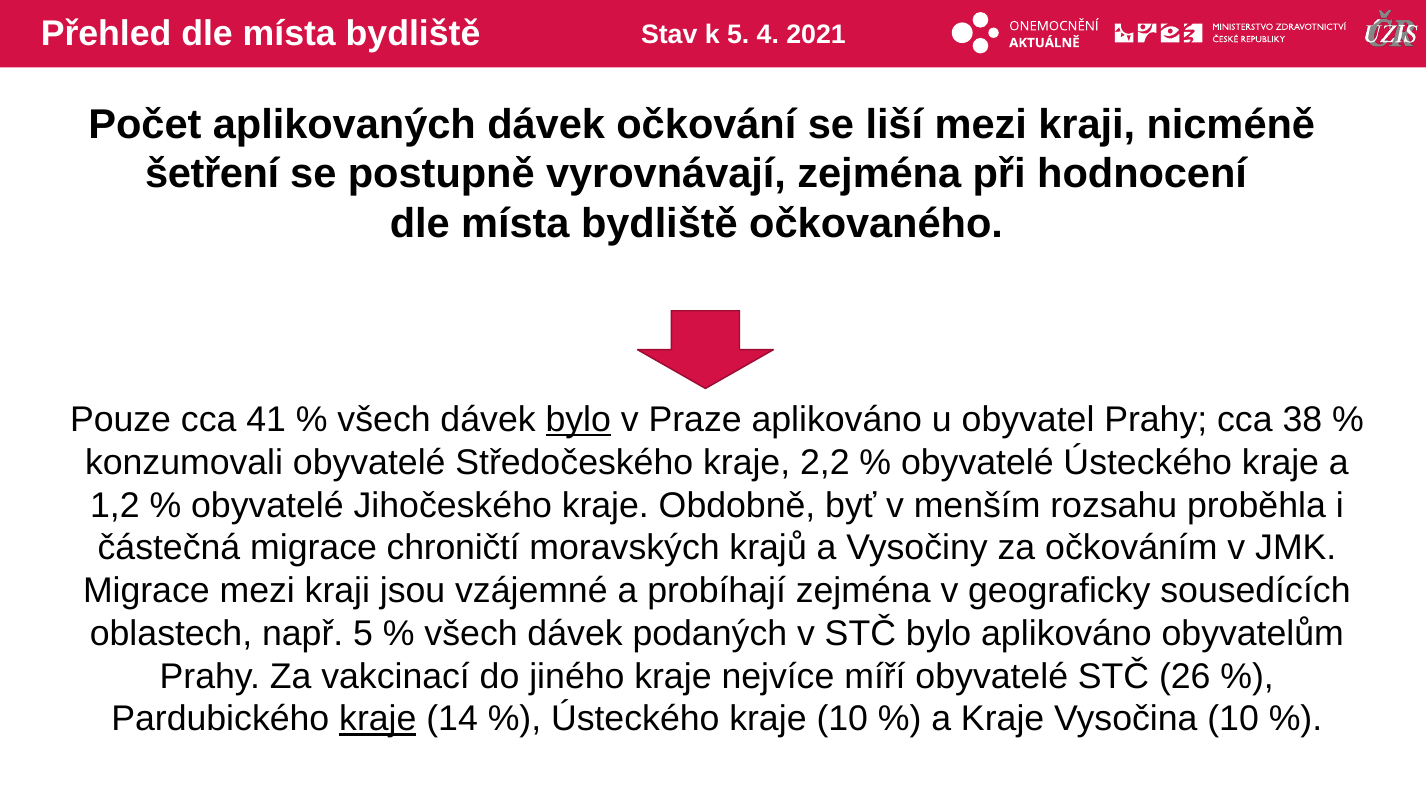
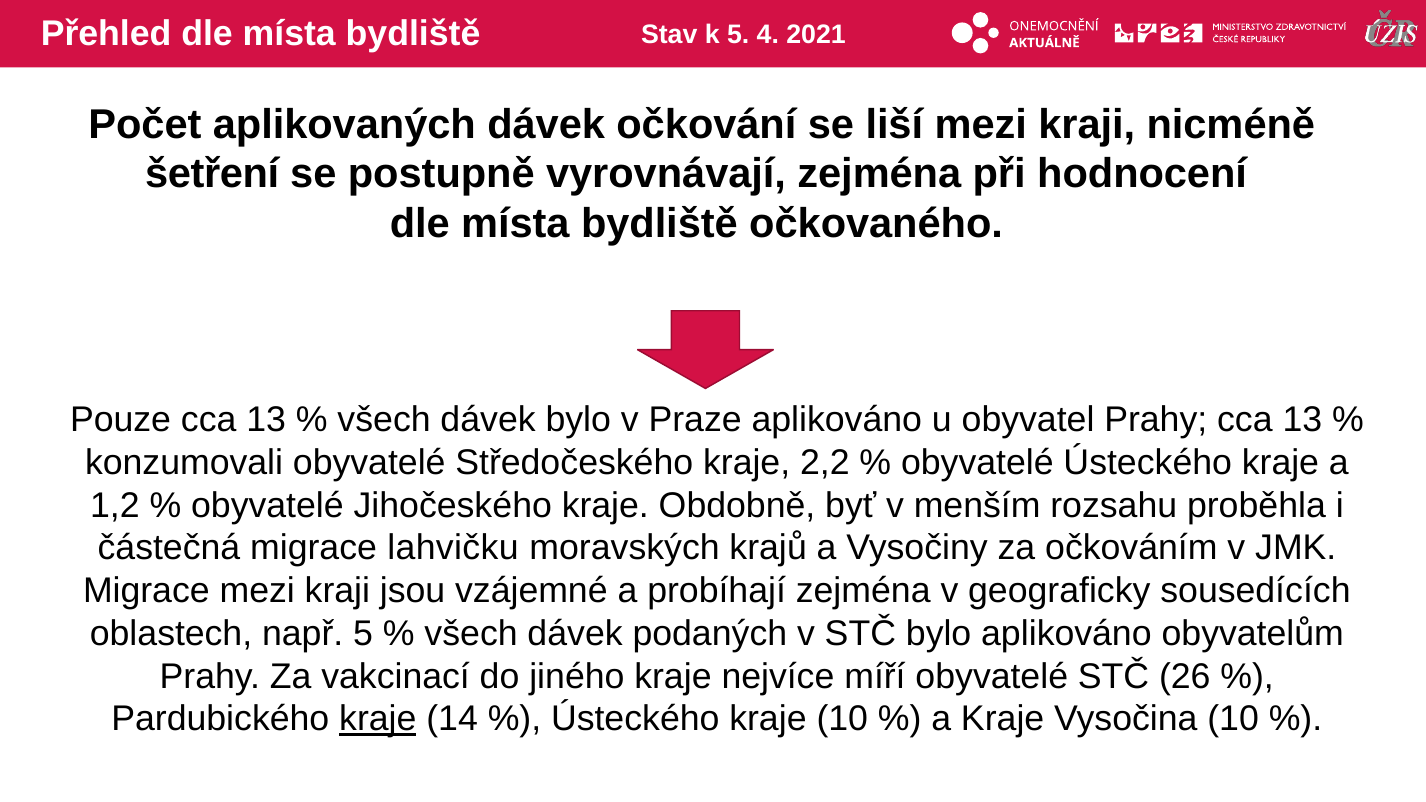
Pouze cca 41: 41 -> 13 (266, 420)
bylo underline: present -> none (578, 420)
Prahy cca 38: 38 -> 13 (1302, 420)
chroničtí: chroničtí -> lahvičku (453, 548)
